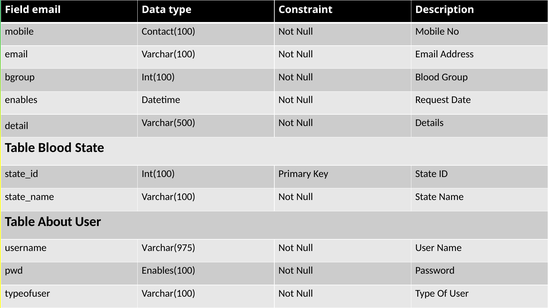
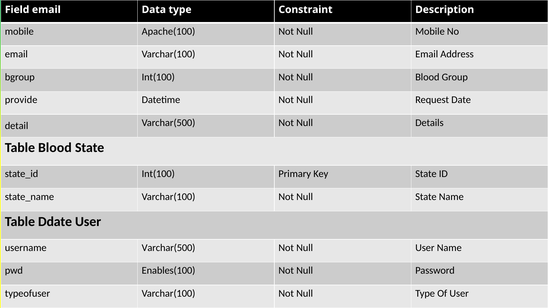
Contact(100: Contact(100 -> Apache(100 (168, 31)
enables: enables -> provide (21, 100)
About: About -> Ddate (55, 222)
username Varchar(975: Varchar(975 -> Varchar(500 (169, 248)
